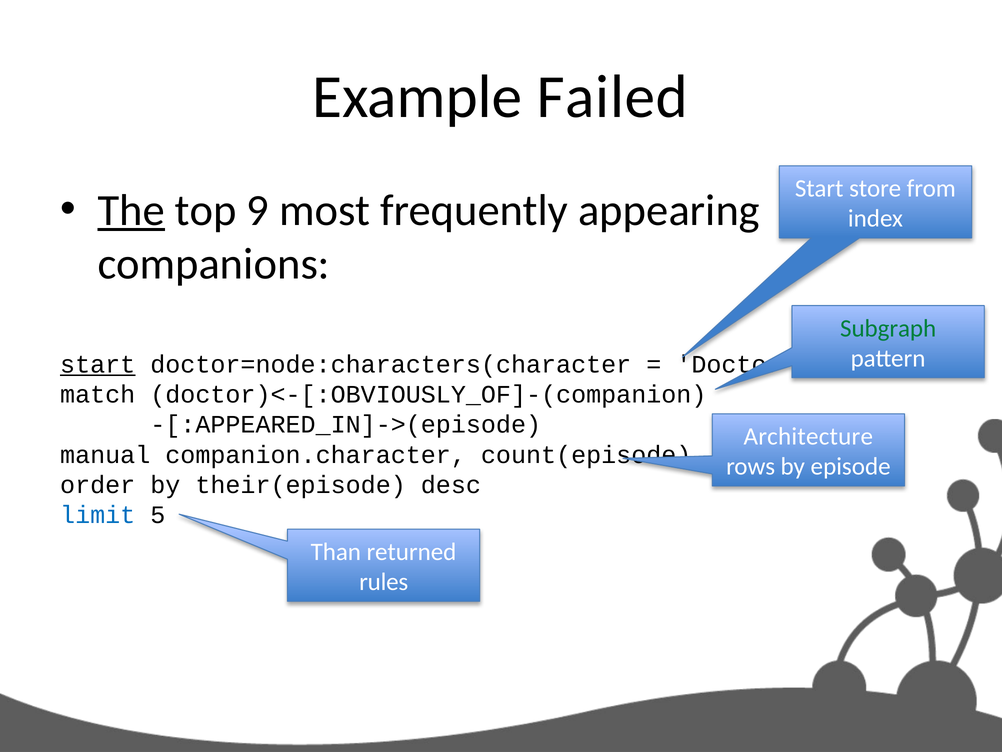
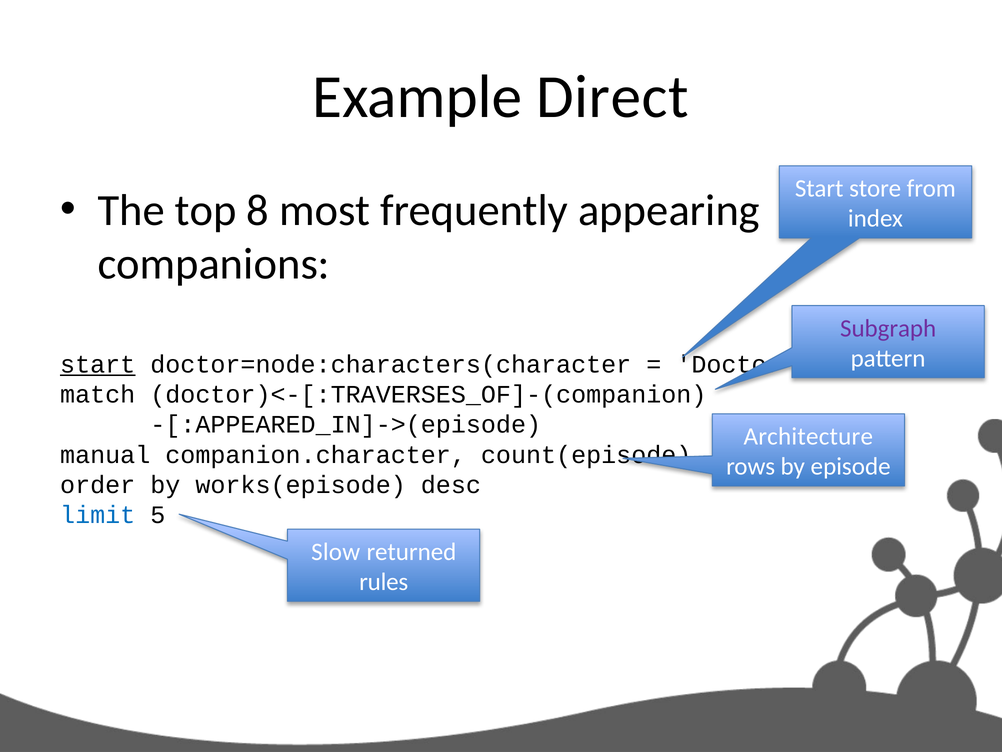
Failed: Failed -> Direct (612, 97)
The underline: present -> none (131, 210)
9: 9 -> 8 (258, 210)
Subgraph colour: green -> purple (888, 328)
doctor)<-[:OBVIOUSLY_OF]-(companion: doctor)<-[:OBVIOUSLY_OF]-(companion -> doctor)<-[:TRAVERSES_OF]-(companion (428, 394)
their(episode: their(episode -> works(episode (301, 484)
Than: Than -> Slow (336, 552)
